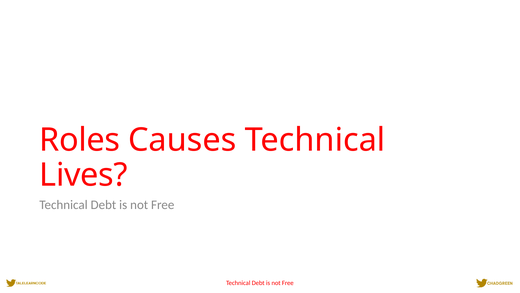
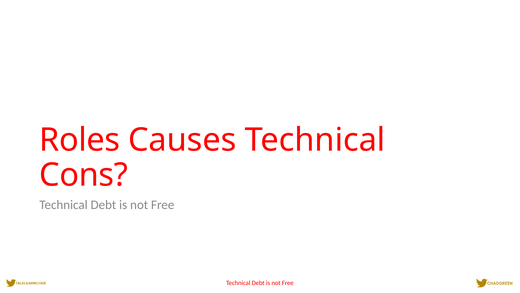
Lives: Lives -> Cons (83, 175)
